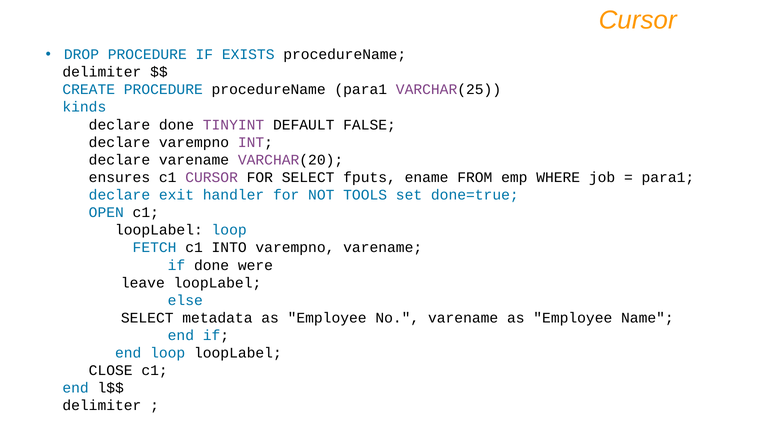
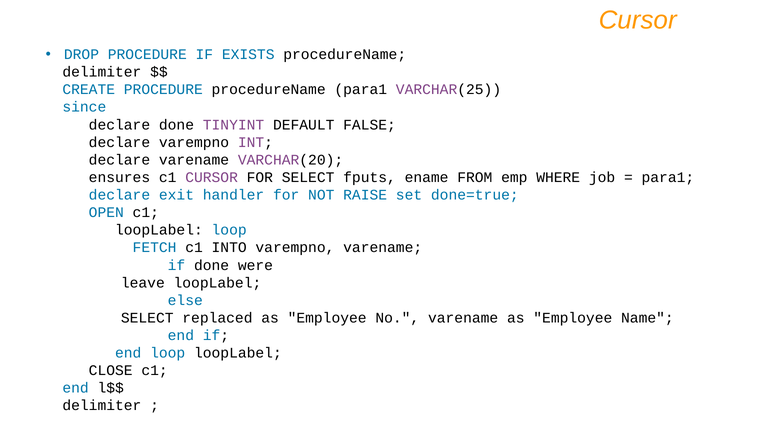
kinds: kinds -> since (84, 107)
TOOLS: TOOLS -> RAISE (365, 195)
metadata: metadata -> replaced (217, 318)
